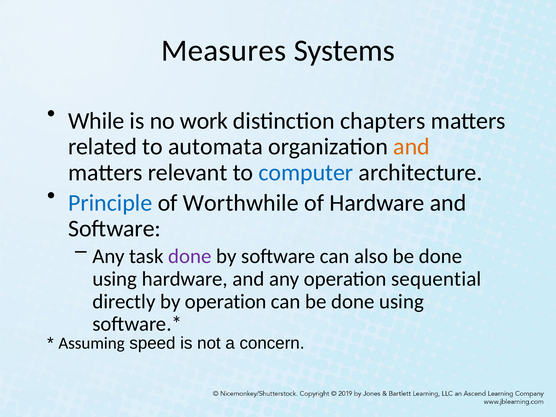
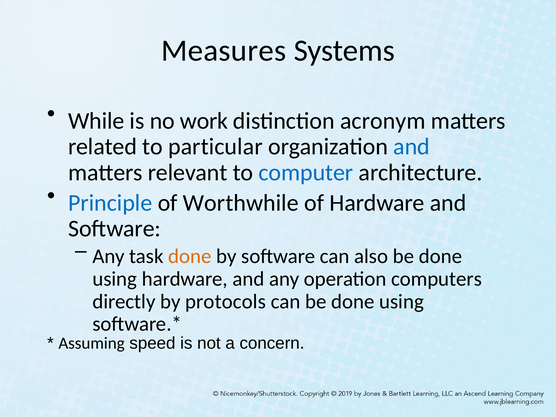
chapters: chapters -> acronym (383, 121)
automata: automata -> particular (215, 147)
and colour: orange -> blue (412, 147)
done colour: purple -> orange (190, 256)
sequential: sequential -> computers (436, 279)
by operation: operation -> protocols (226, 301)
